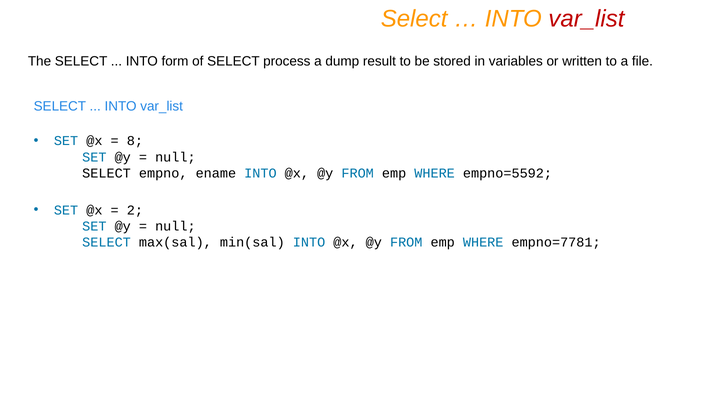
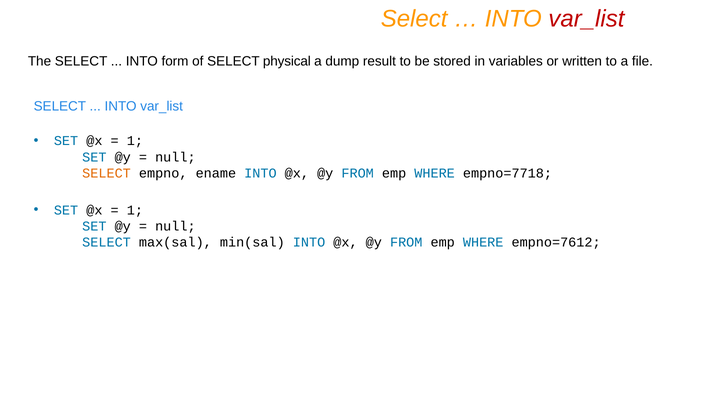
process: process -> physical (287, 61)
8: 8 -> 1 (135, 141)
SELECT colour: black -> orange (107, 173)
empno=5592: empno=5592 -> empno=7718 (507, 173)
2: 2 -> 1 (135, 210)
empno=7781: empno=7781 -> empno=7612 (556, 242)
